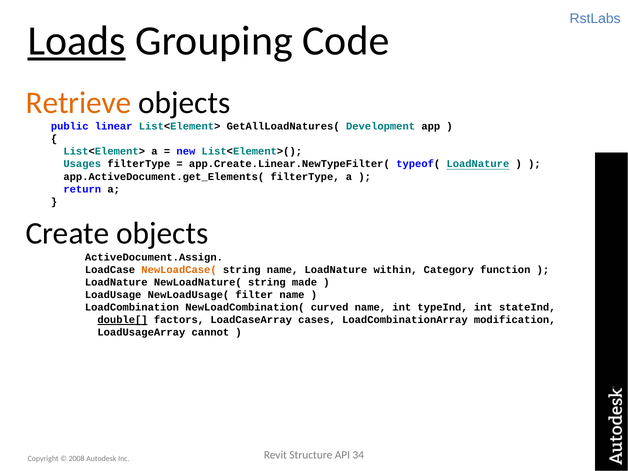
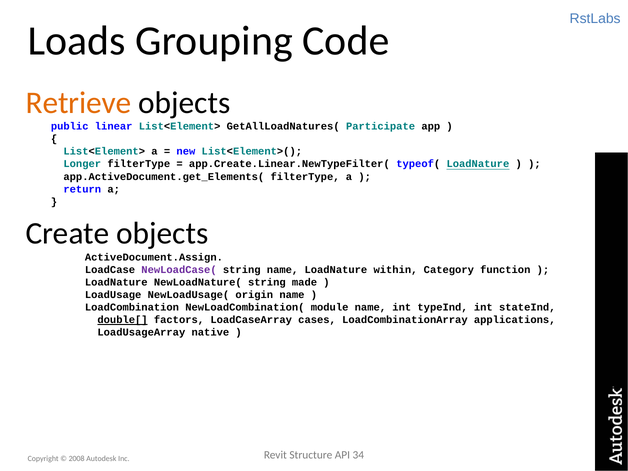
Loads underline: present -> none (77, 41)
Development: Development -> Participate (381, 126)
Usages: Usages -> Longer (82, 164)
NewLoadCase( colour: orange -> purple (179, 270)
filter: filter -> origin (254, 295)
curved: curved -> module (330, 307)
modification: modification -> applications (515, 320)
cannot: cannot -> native (210, 333)
